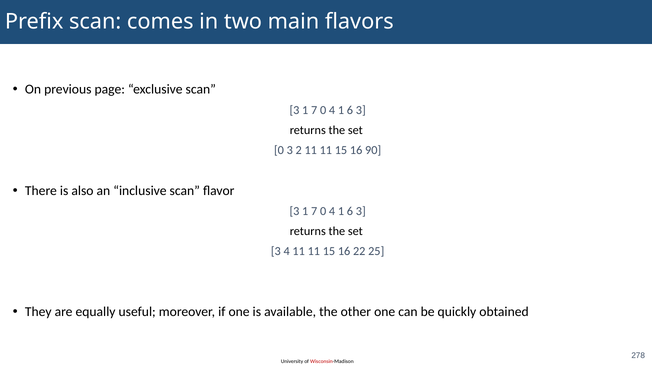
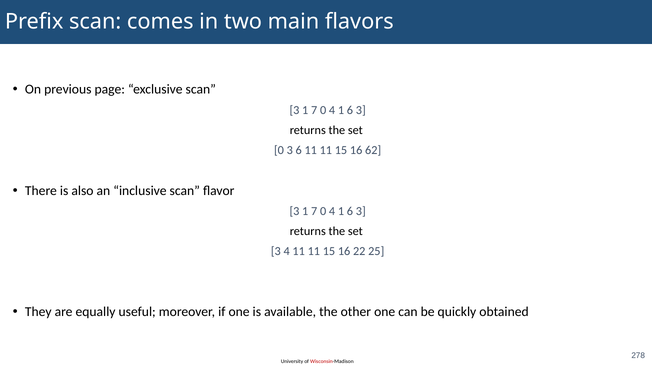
3 2: 2 -> 6 (299, 150)
90: 90 -> 62 (373, 150)
